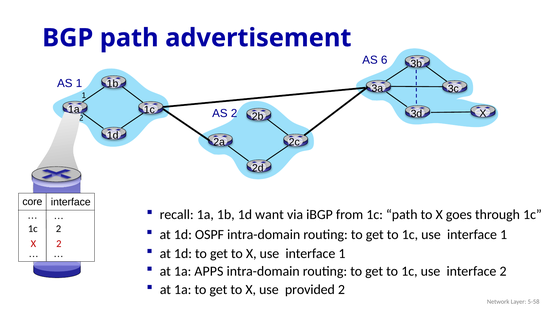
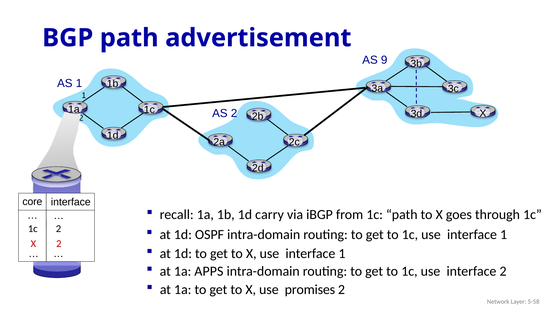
6: 6 -> 9 (384, 60)
want: want -> carry (270, 214)
provided: provided -> promises (310, 289)
